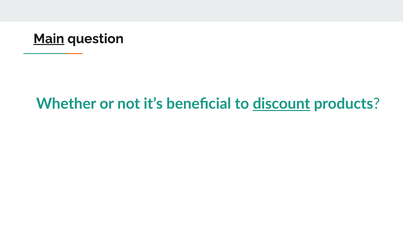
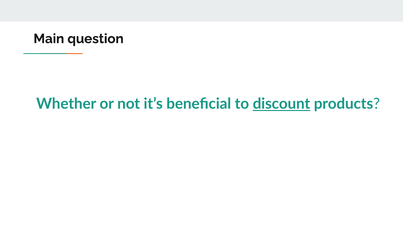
Main underline: present -> none (49, 39)
